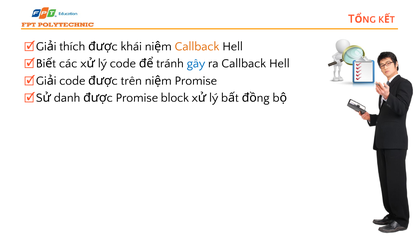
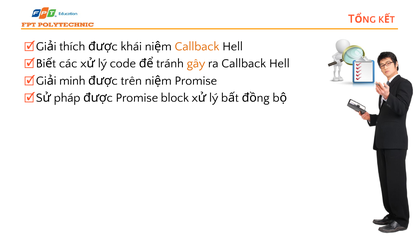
gây colour: blue -> orange (196, 63)
code: code -> minh (72, 81)
danh: danh -> pháp (67, 98)
